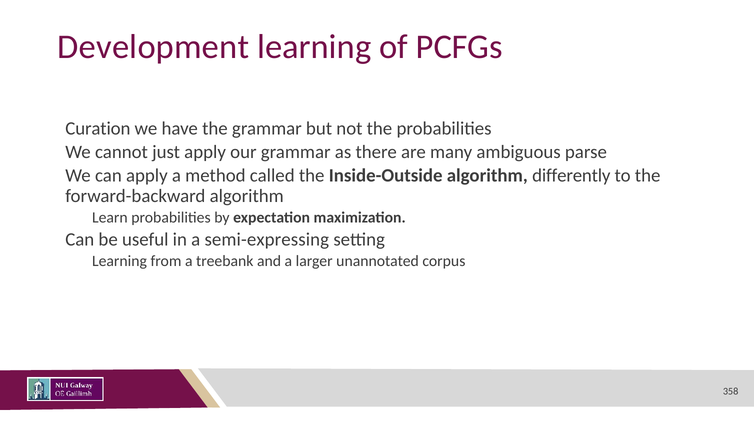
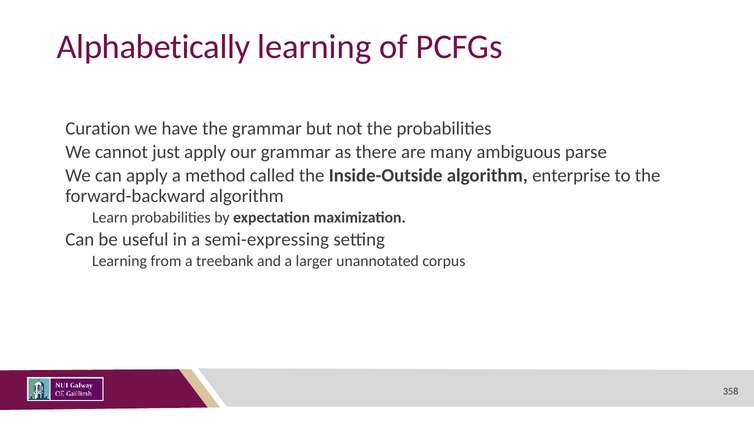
Development: Development -> Alphabetically (154, 47)
differently: differently -> enterprise (571, 176)
